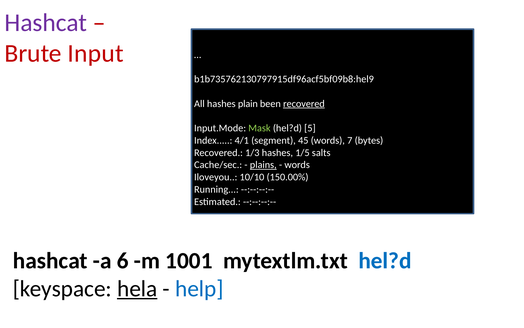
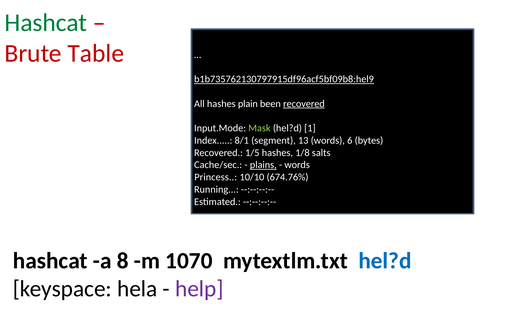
Hashcat colour: purple -> green (46, 23)
Input: Input -> Table (96, 53)
b1b735762130797915df96acf5bf09b8:hel9 underline: none -> present (284, 79)
5: 5 -> 1 (310, 128)
4/1: 4/1 -> 8/1 (242, 140)
45: 45 -> 13 (303, 140)
7: 7 -> 6 (350, 140)
1/3: 1/3 -> 1/5 (252, 152)
1/5: 1/5 -> 1/8 (302, 152)
Iloveyou: Iloveyou -> Princess (216, 177)
150.00%: 150.00% -> 674.76% (288, 177)
6: 6 -> 8 (123, 260)
1001: 1001 -> 1070 (189, 260)
hela underline: present -> none (137, 288)
help colour: blue -> purple (199, 288)
